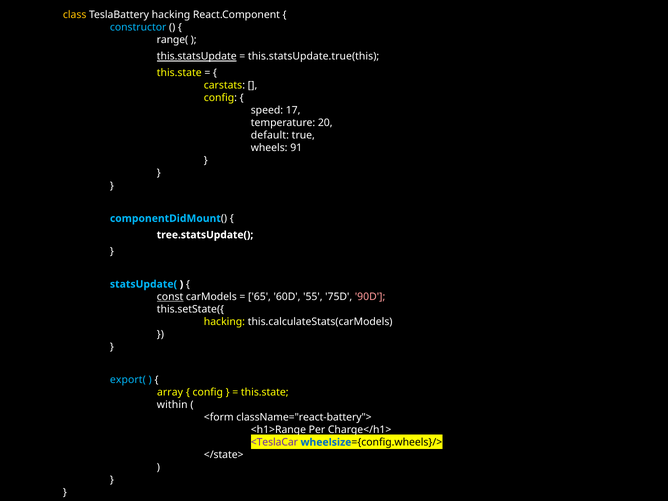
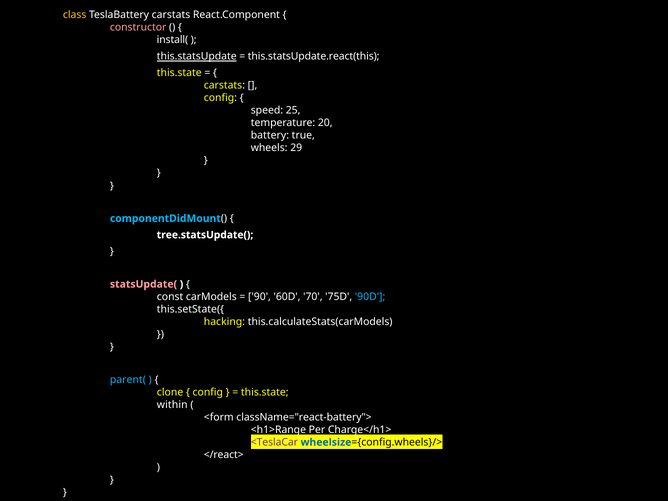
TeslaBattery hacking: hacking -> carstats (171, 15)
constructor colour: light blue -> pink (138, 27)
range(: range( -> install( (172, 40)
this.statsUpdate.true(this: this.statsUpdate.true(this -> this.statsUpdate.react(this (314, 56)
17: 17 -> 25 (293, 110)
default: default -> battery (270, 135)
91: 91 -> 29 (296, 148)
statsUpdate( colour: light blue -> pink (143, 284)
const underline: present -> none (170, 297)
65: 65 -> 90 (259, 297)
55: 55 -> 70 (313, 297)
90D colour: pink -> light blue (370, 297)
export(: export( -> parent( (128, 380)
array: array -> clone (170, 392)
</state>: </state> -> </react> (224, 455)
